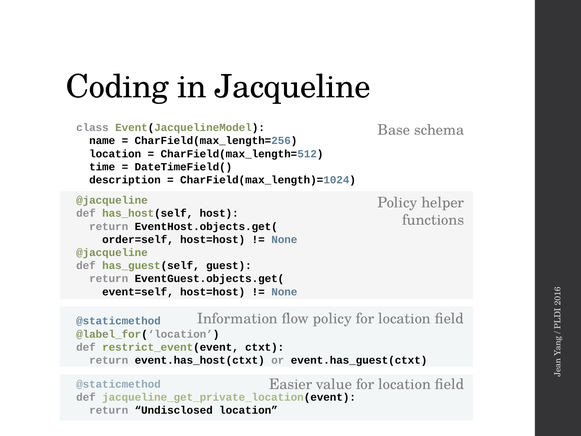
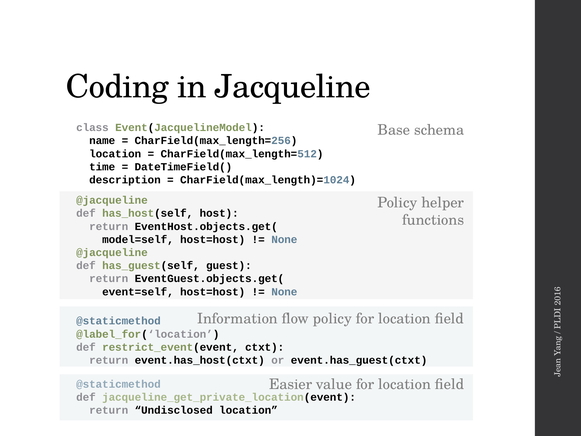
order=self: order=self -> model=self (138, 239)
